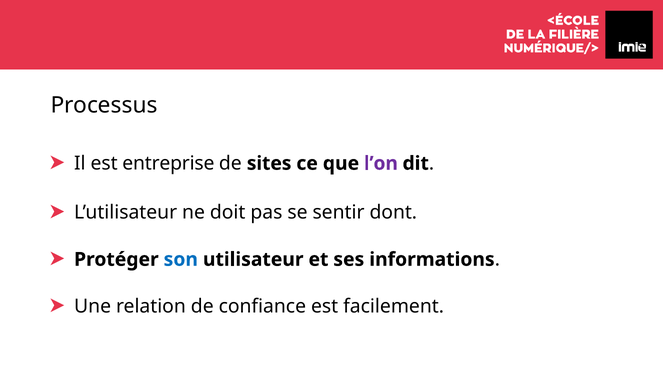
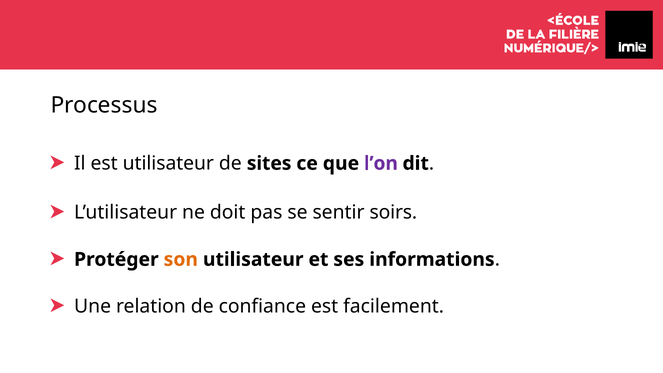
est entreprise: entreprise -> utilisateur (168, 163)
dont: dont -> soirs (393, 213)
son colour: blue -> orange (181, 259)
